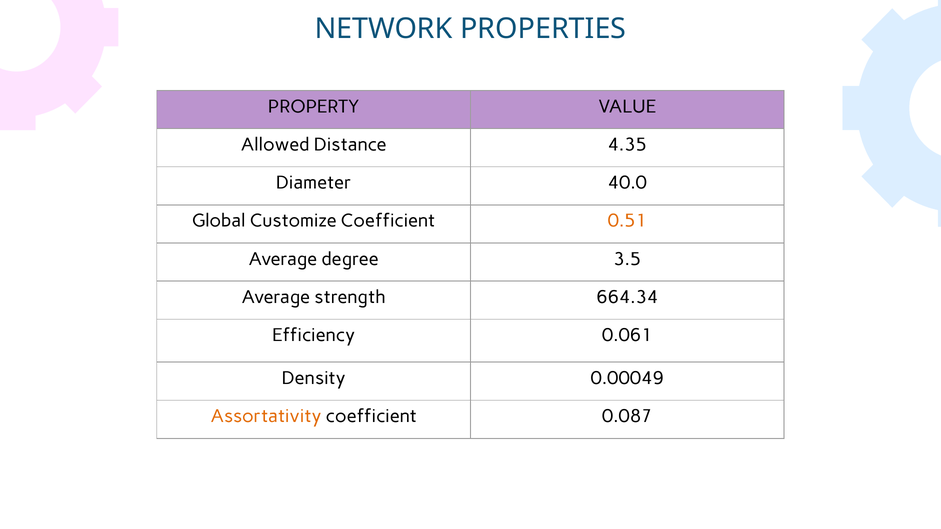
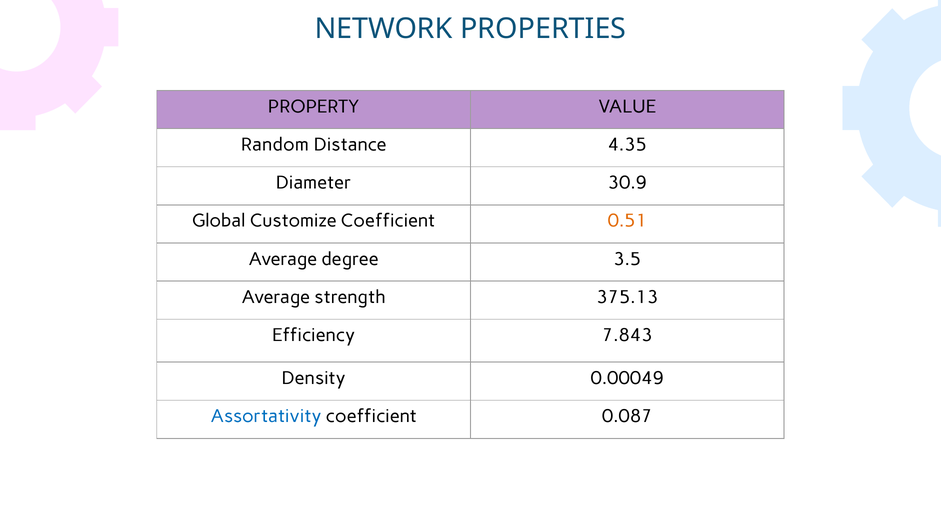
Allowed: Allowed -> Random (275, 145)
40.0: 40.0 -> 30.9 (627, 183)
664.34: 664.34 -> 375.13 (627, 297)
0.061: 0.061 -> 7.843 (627, 336)
Assortativity colour: orange -> blue (266, 417)
